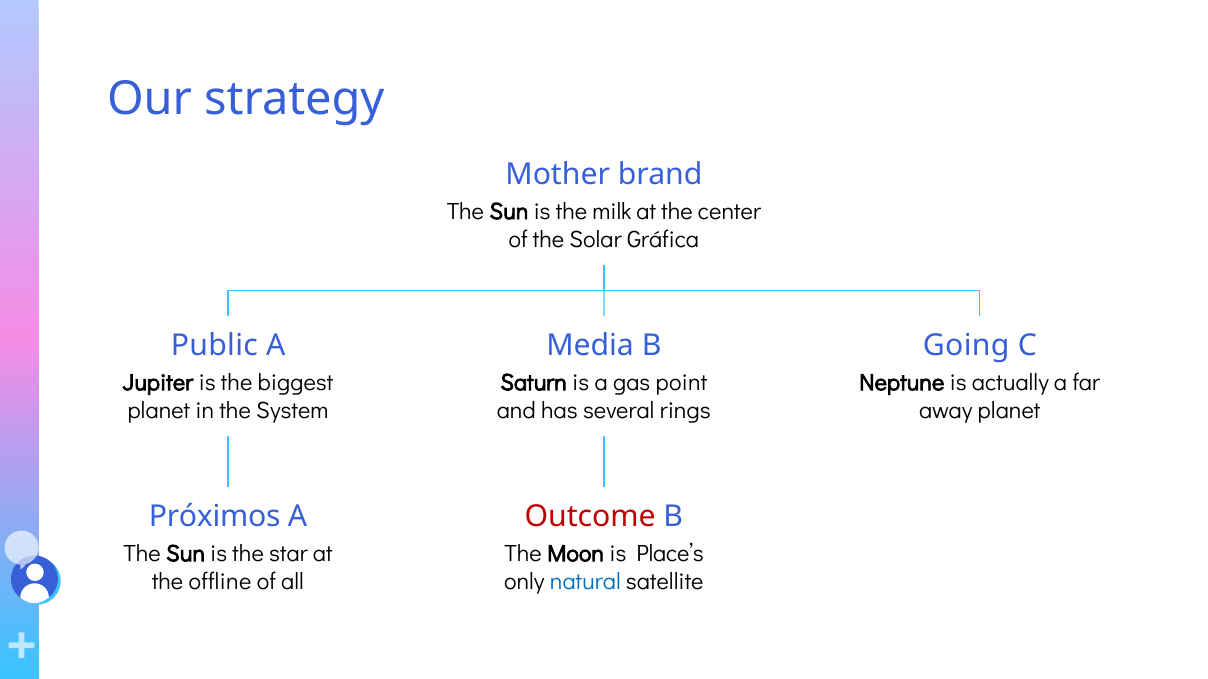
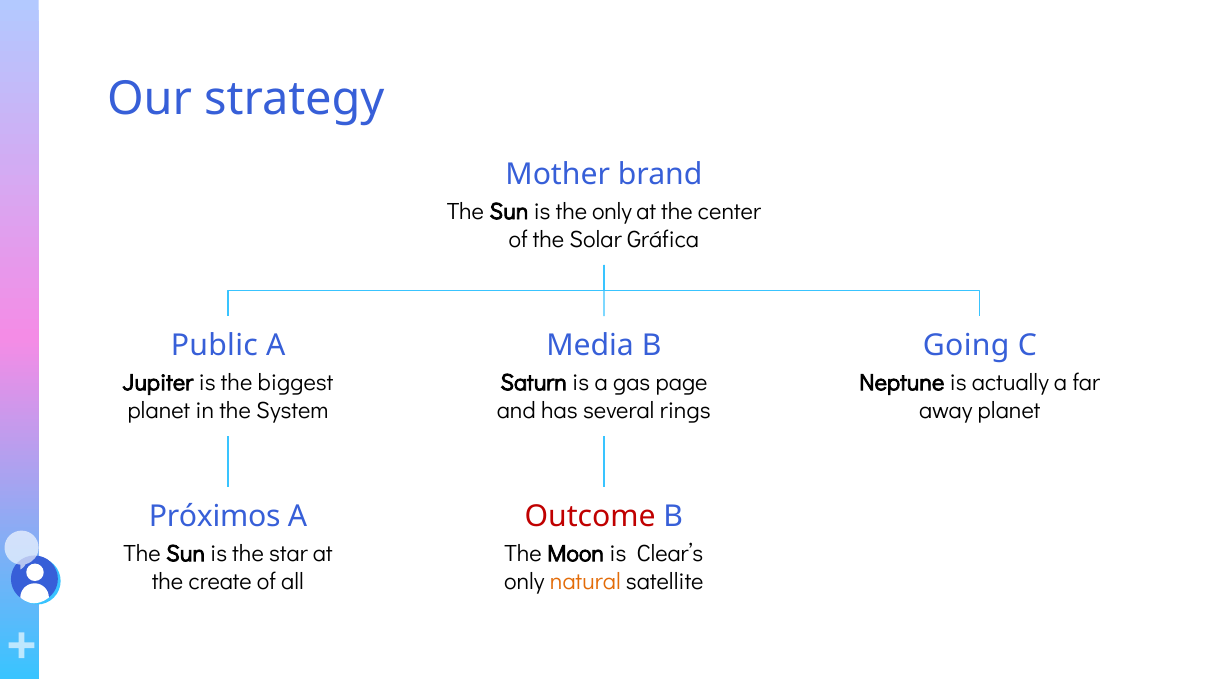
the milk: milk -> only (612, 211)
point: point -> page (682, 383)
Place’s: Place’s -> Clear’s (670, 554)
offline: offline -> create (220, 582)
natural colour: blue -> orange (585, 582)
